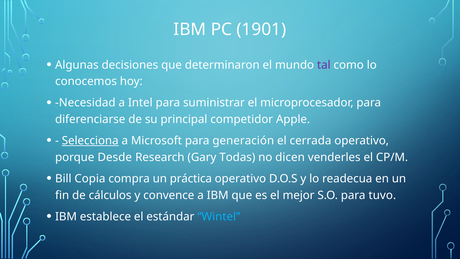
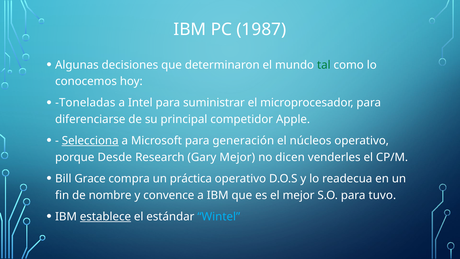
1901: 1901 -> 1987 (261, 29)
tal colour: purple -> green (324, 65)
Necesidad: Necesidad -> Toneladas (85, 103)
cerrada: cerrada -> núcleos (311, 141)
Gary Todas: Todas -> Mejor (237, 157)
Copia: Copia -> Grace (90, 179)
cálculos: cálculos -> nombre (110, 195)
establece underline: none -> present (105, 216)
